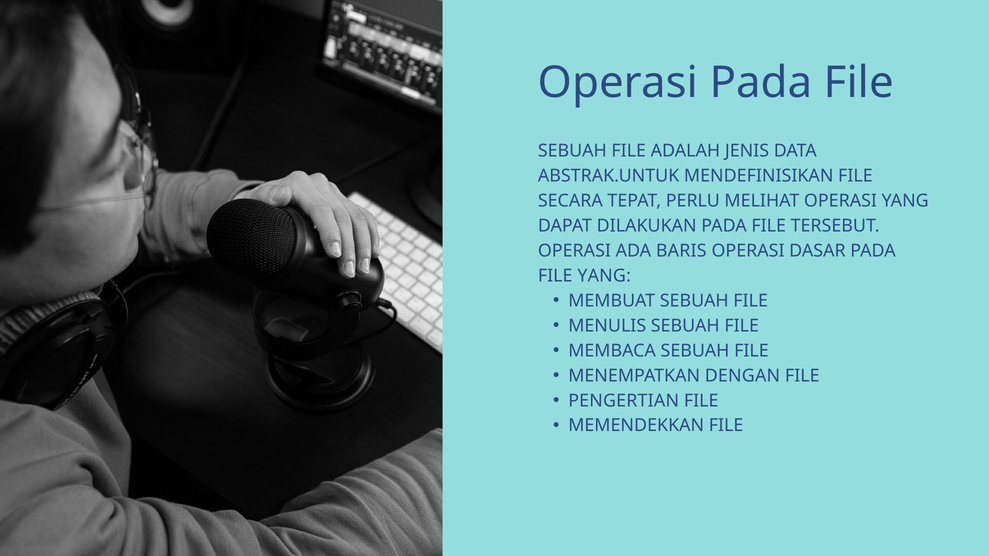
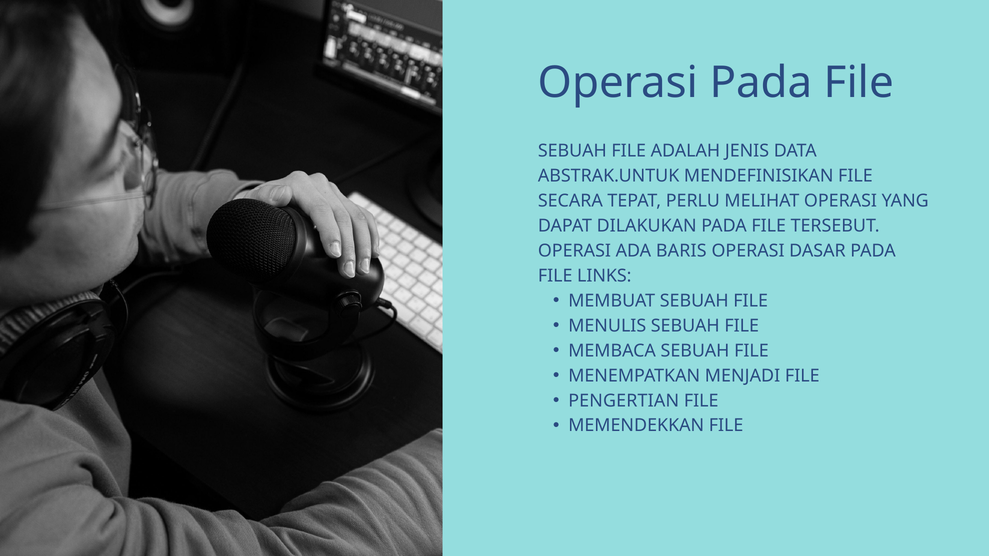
FILE YANG: YANG -> LINKS (604, 276)
DENGAN: DENGAN -> MENJADI (743, 376)
